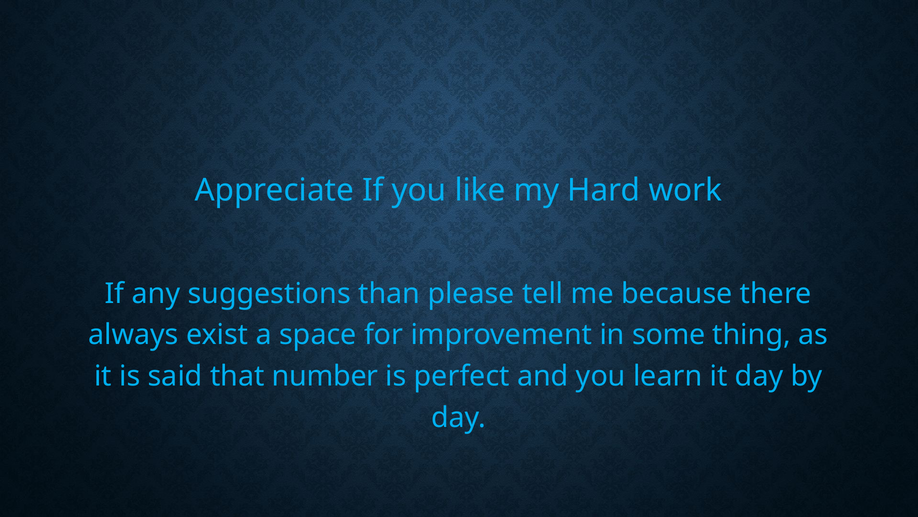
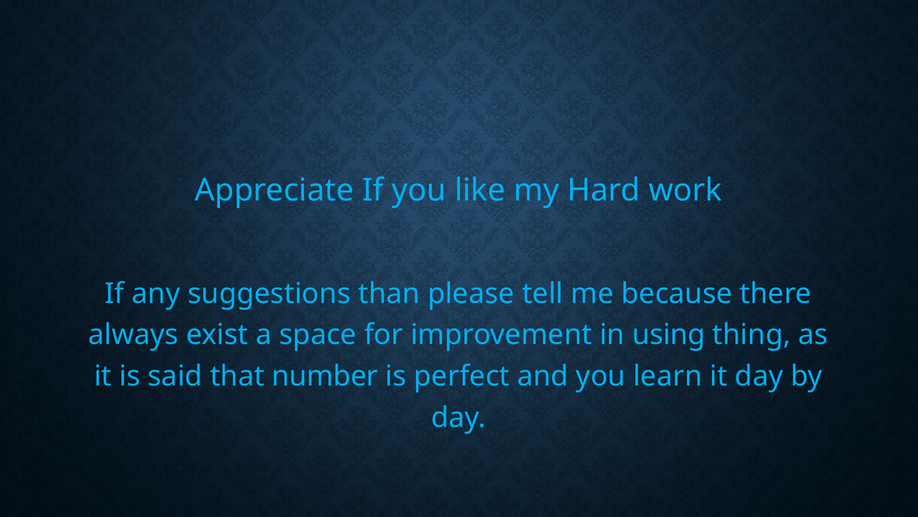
some: some -> using (669, 335)
